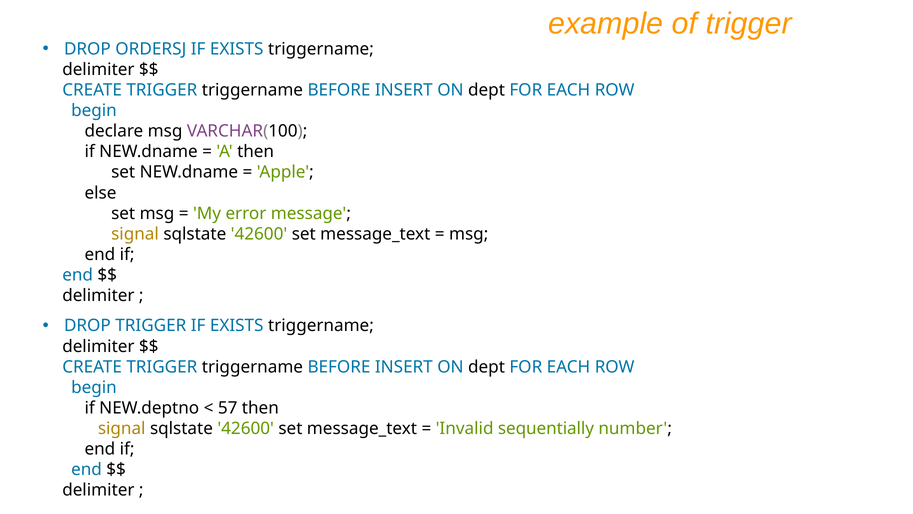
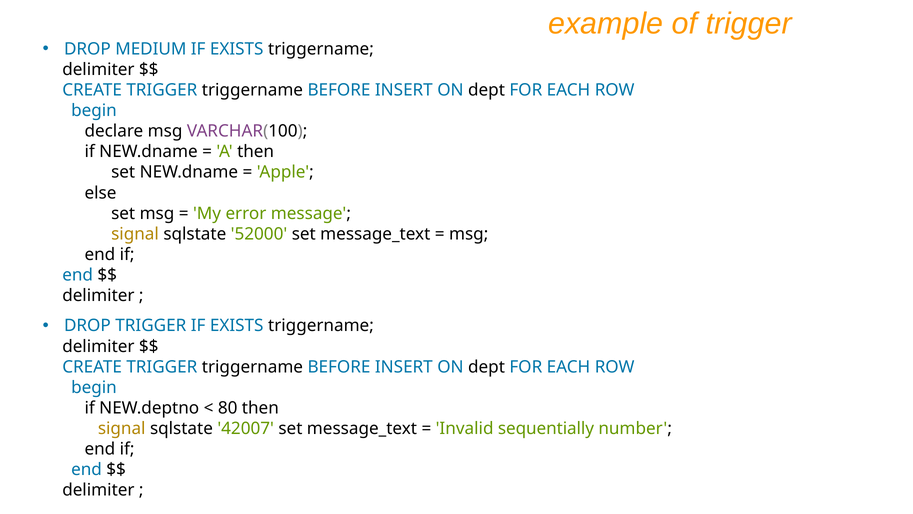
ORDERSJ: ORDERSJ -> MEDIUM (151, 49)
42600: 42600 -> 52000 (259, 234)
57: 57 -> 80 (228, 408)
42600: 42600 -> 42007 (246, 428)
